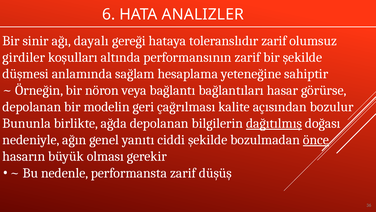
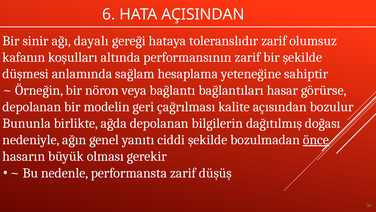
ANALIZLER: ANALIZLER -> AÇISINDAN (203, 14)
girdiler: girdiler -> kafanın (24, 57)
dağıtılmış underline: present -> none (274, 123)
